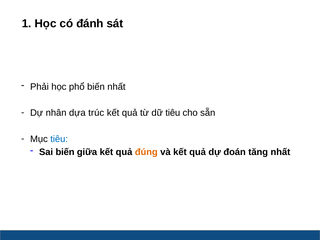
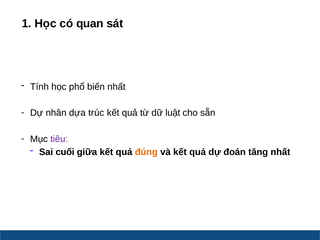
đánh: đánh -> quan (90, 24)
Phải: Phải -> Tính (39, 87)
dữ tiêu: tiêu -> luật (173, 113)
tiêu colour: blue -> purple (59, 139)
Sai biến: biến -> cuối (65, 152)
